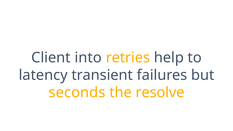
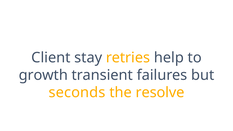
into: into -> stay (88, 58)
latency: latency -> growth (43, 75)
